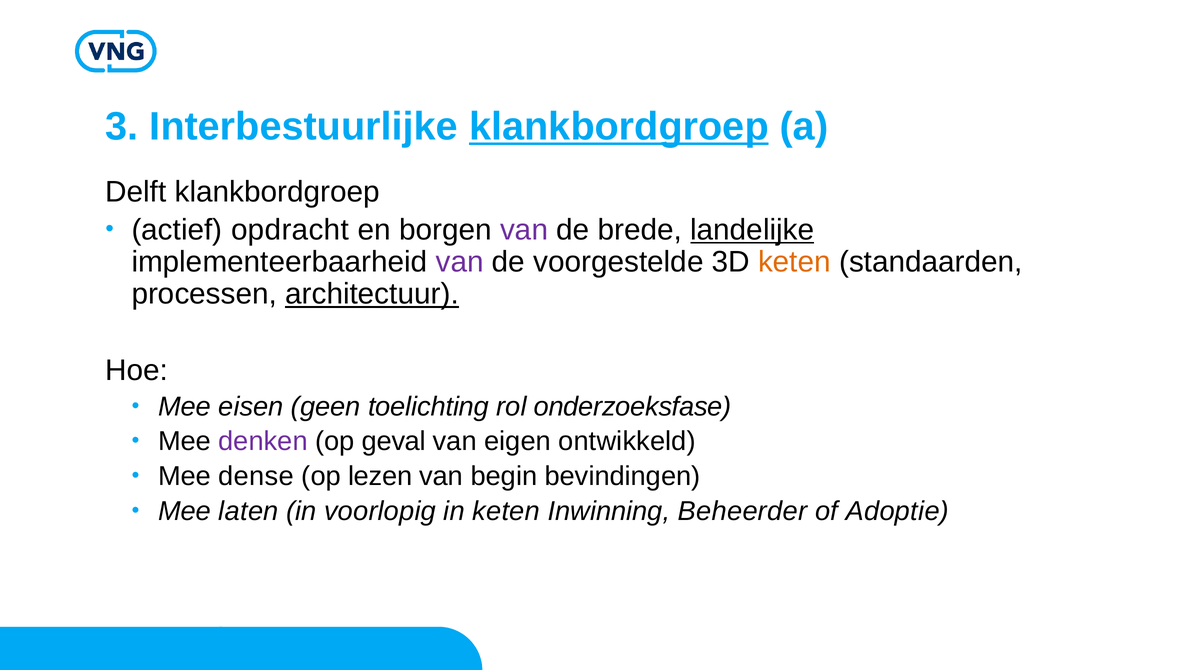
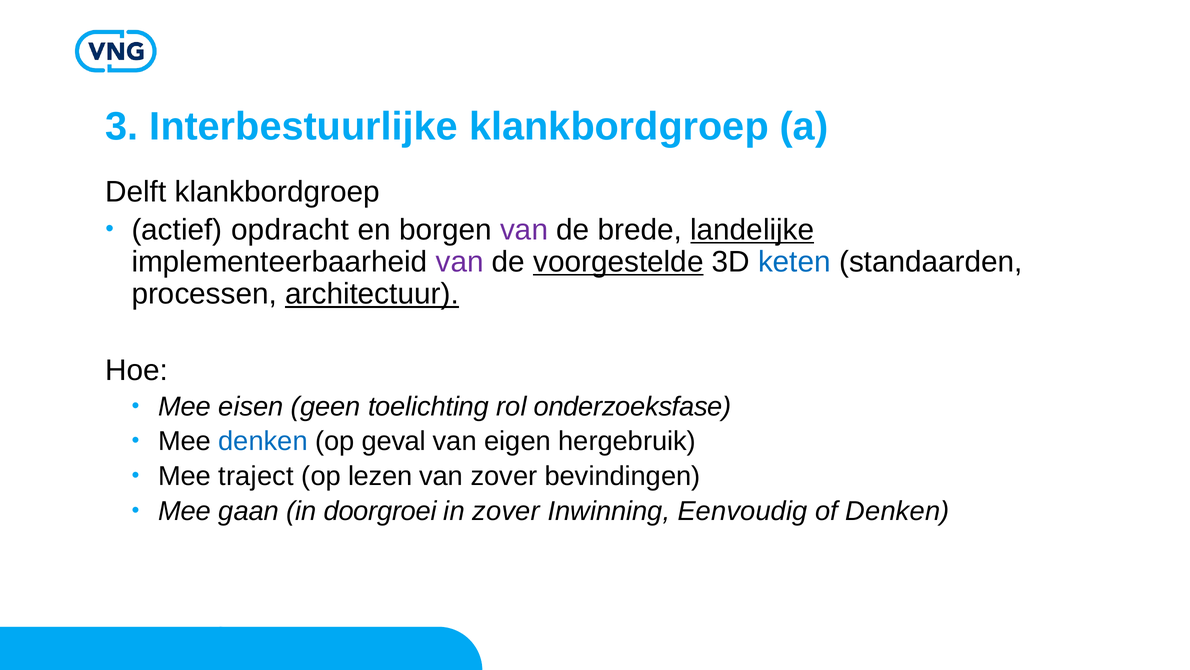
klankbordgroep underline: present -> none (619, 127)
voorgestelde underline: none -> present (618, 262)
keten colour: orange -> blue (794, 262)
denken colour: purple -> blue (263, 441)
ontwikkeld: ontwikkeld -> hergebruik (627, 441)
dense: dense -> traject (256, 476)
van begin: begin -> zover (504, 476)
laten: laten -> gaan (249, 511)
voorlopig: voorlopig -> doorgroei (380, 511)
in keten: keten -> zover (506, 511)
Beheerder: Beheerder -> Eenvoudig (743, 511)
of Adoptie: Adoptie -> Denken (897, 511)
